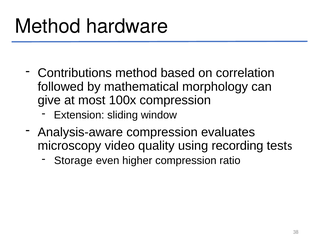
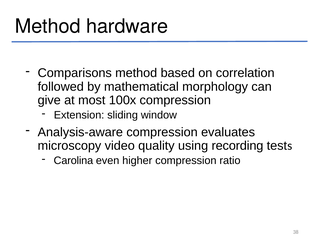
Contributions: Contributions -> Comparisons (75, 73)
Storage: Storage -> Carolina (73, 161)
